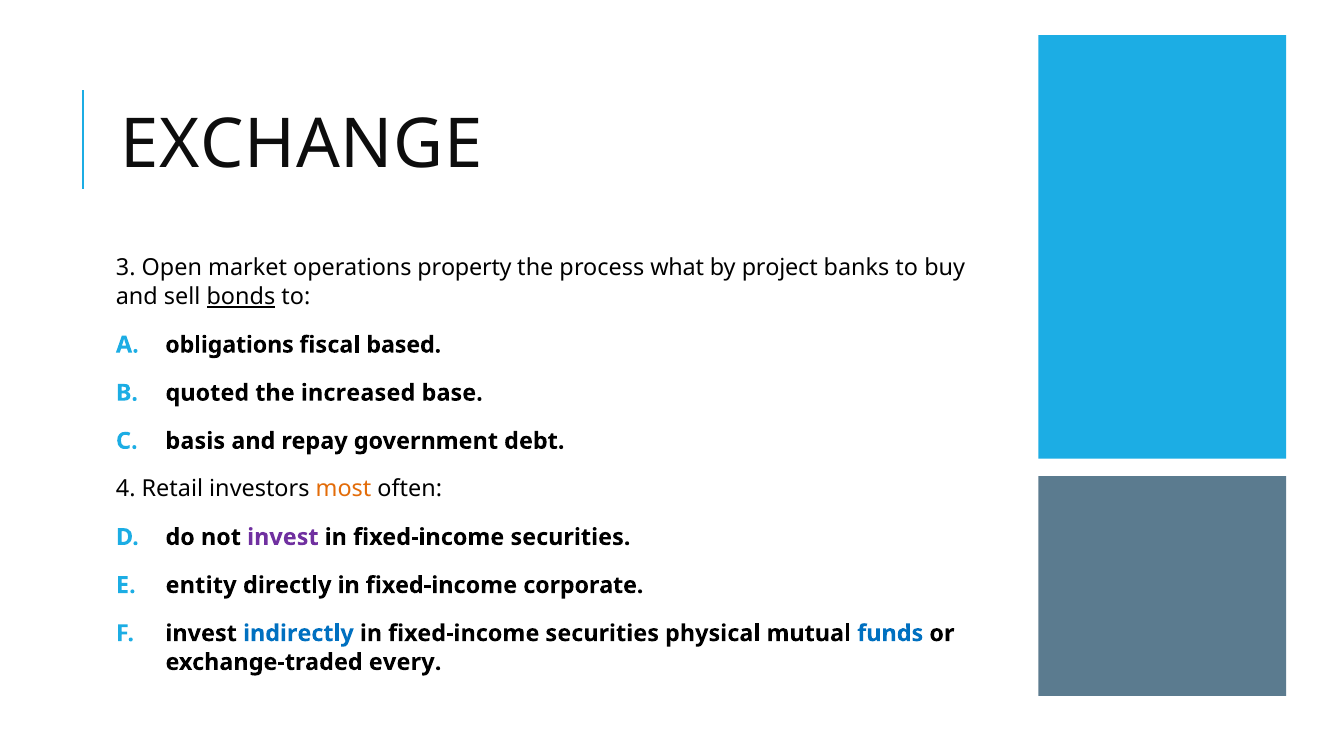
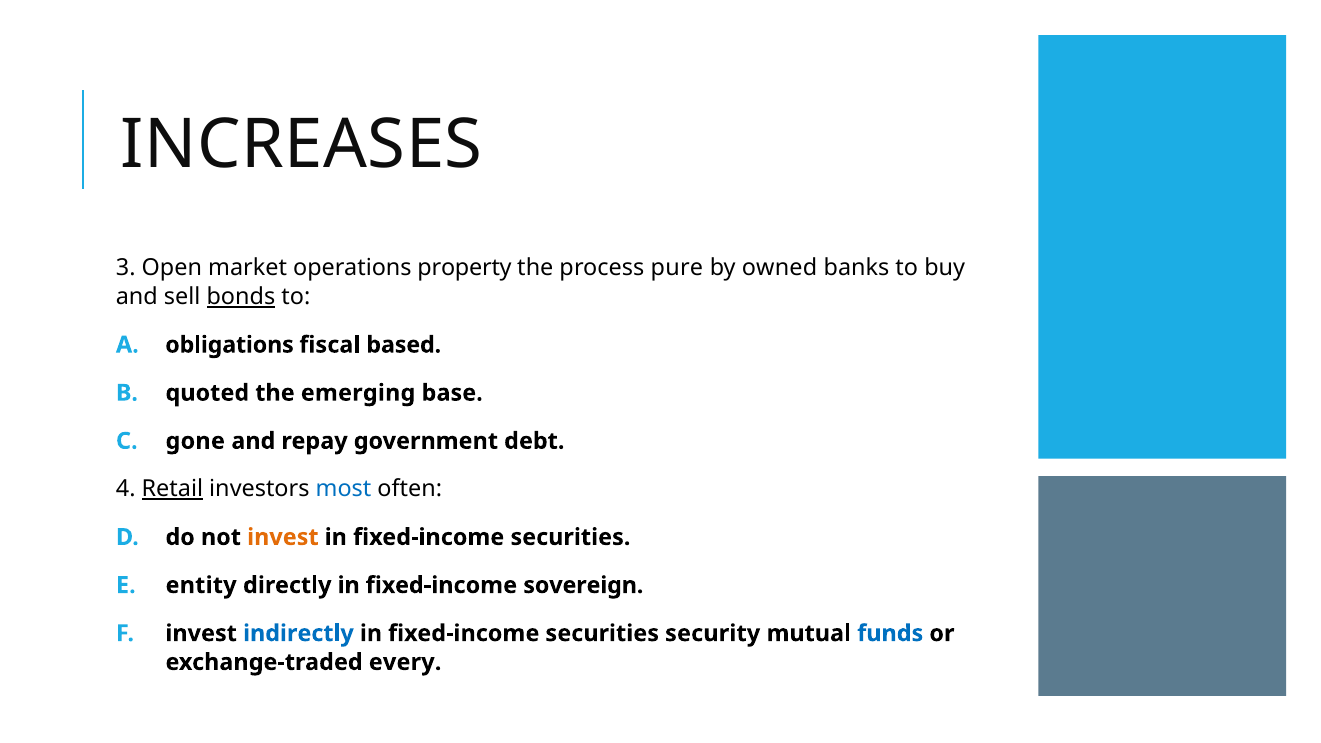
EXCHANGE: EXCHANGE -> INCREASES (302, 144)
what: what -> pure (677, 268)
project: project -> owned (780, 268)
increased: increased -> emerging (358, 393)
basis: basis -> gone (195, 441)
Retail underline: none -> present (172, 489)
most colour: orange -> blue (344, 489)
invest colour: purple -> orange (283, 537)
corporate: corporate -> sovereign (583, 585)
physical: physical -> security (713, 633)
